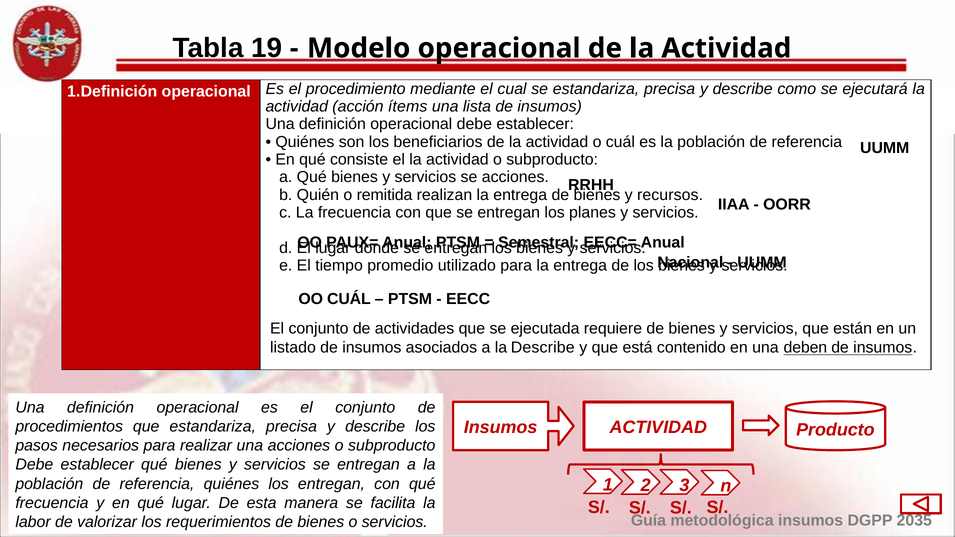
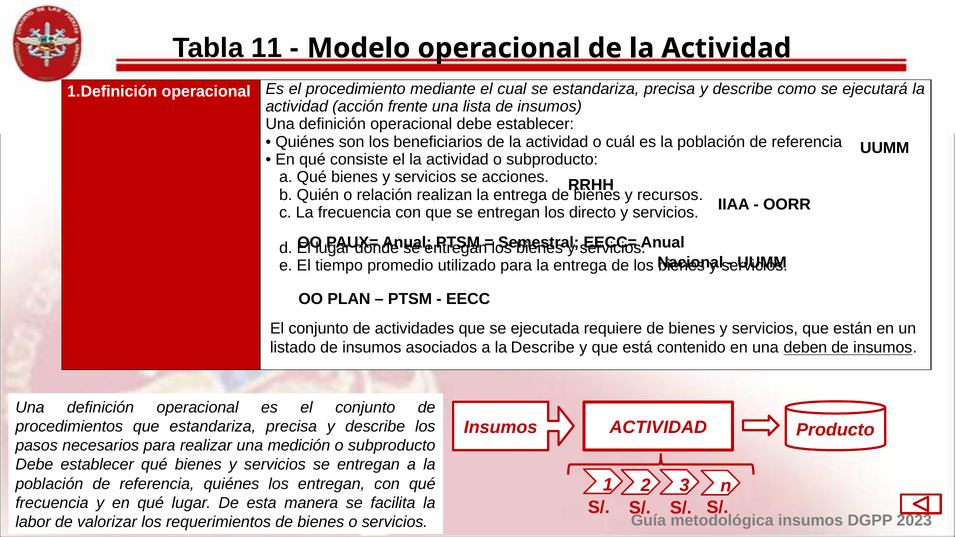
19: 19 -> 11 (267, 48)
ítems: ítems -> frente (408, 107)
remitida: remitida -> relación (385, 195)
planes: planes -> directo (593, 213)
OO CUÁL: CUÁL -> PLAN (349, 299)
una acciones: acciones -> medición (299, 446)
2035: 2035 -> 2023 (914, 521)
